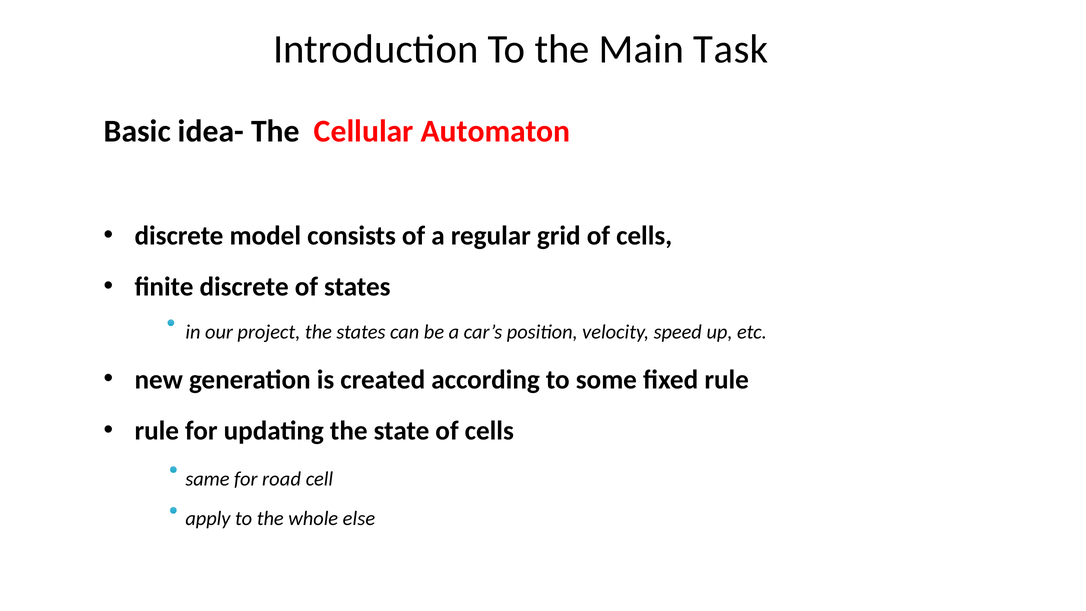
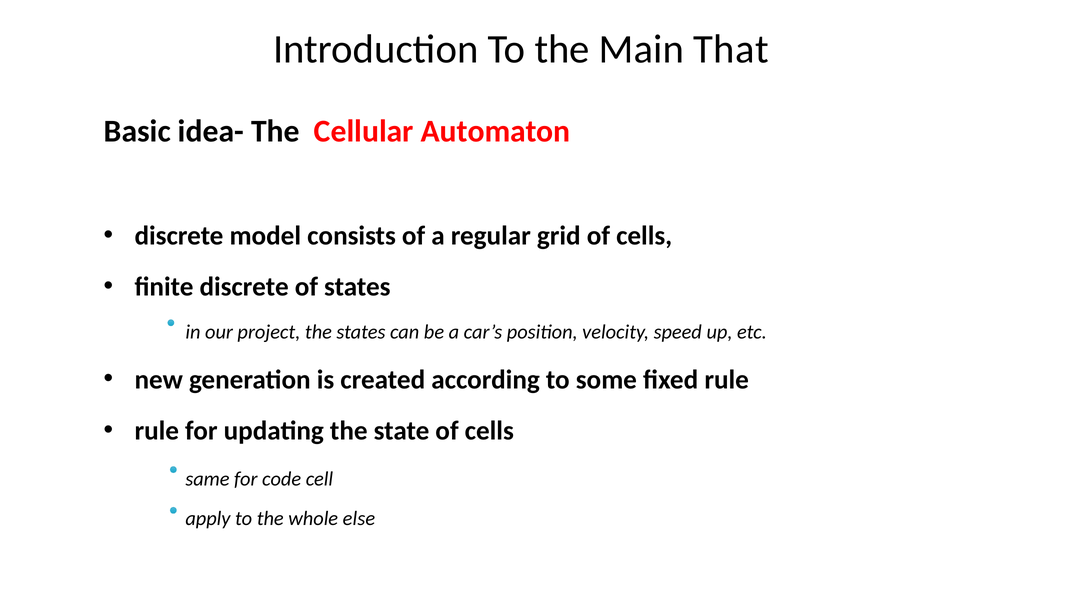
Task: Task -> That (731, 49)
road: road -> code (282, 479)
